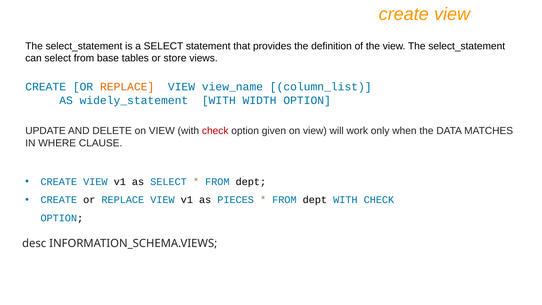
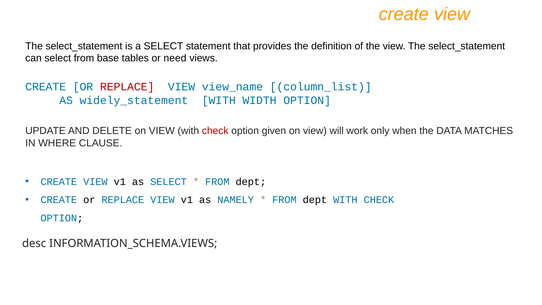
store: store -> need (175, 58)
REPLACE colour: orange -> red (127, 87)
PIECES: PIECES -> NAMELY (236, 200)
